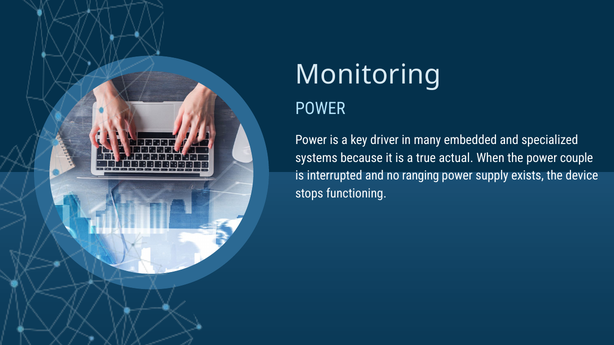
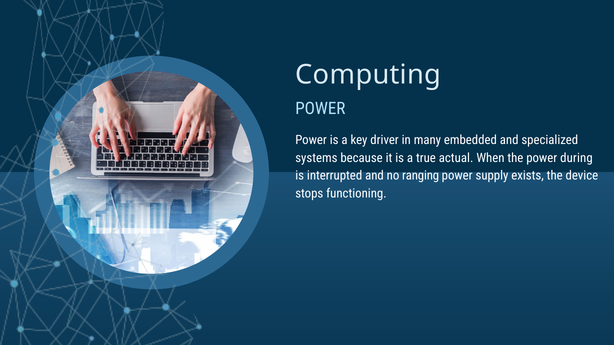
Monitoring: Monitoring -> Computing (368, 75)
couple: couple -> during (576, 158)
